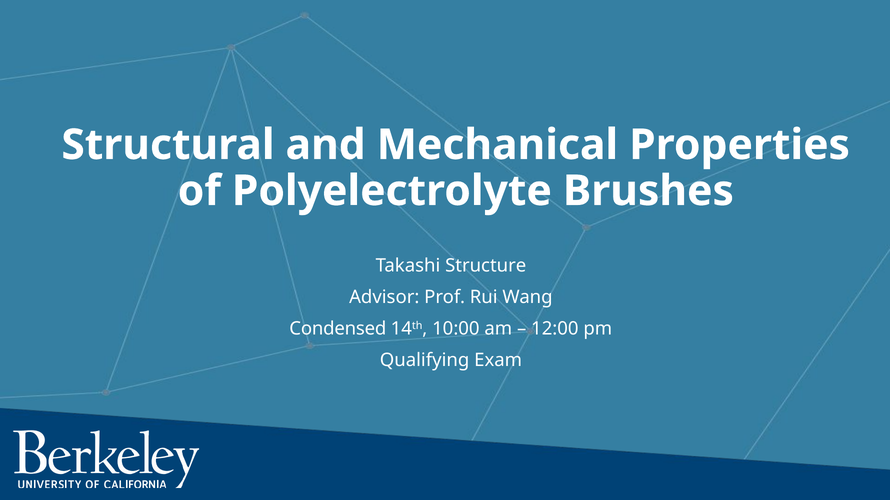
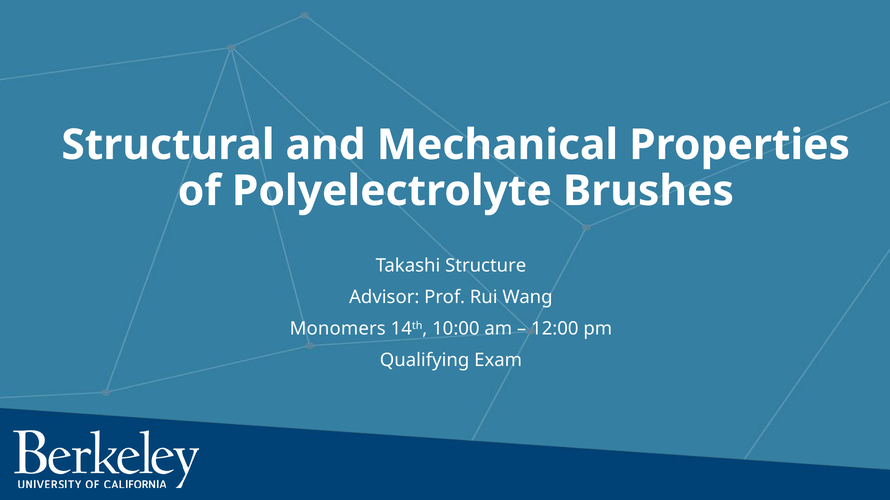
Condensed: Condensed -> Monomers (338, 329)
